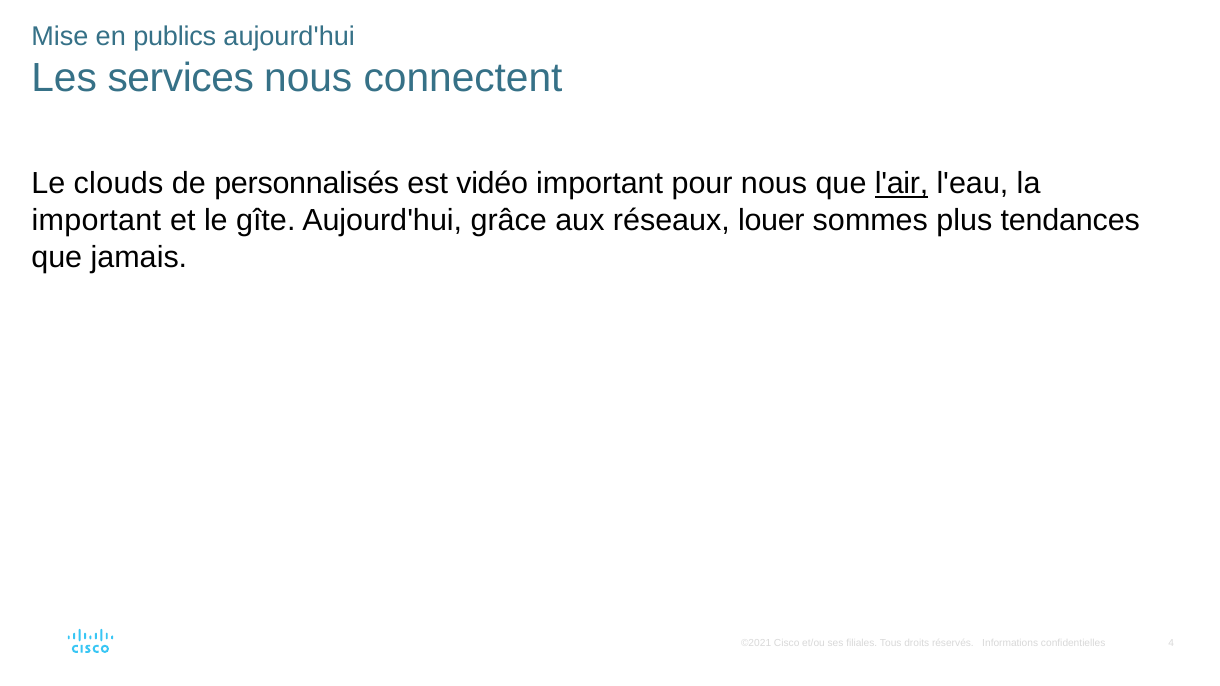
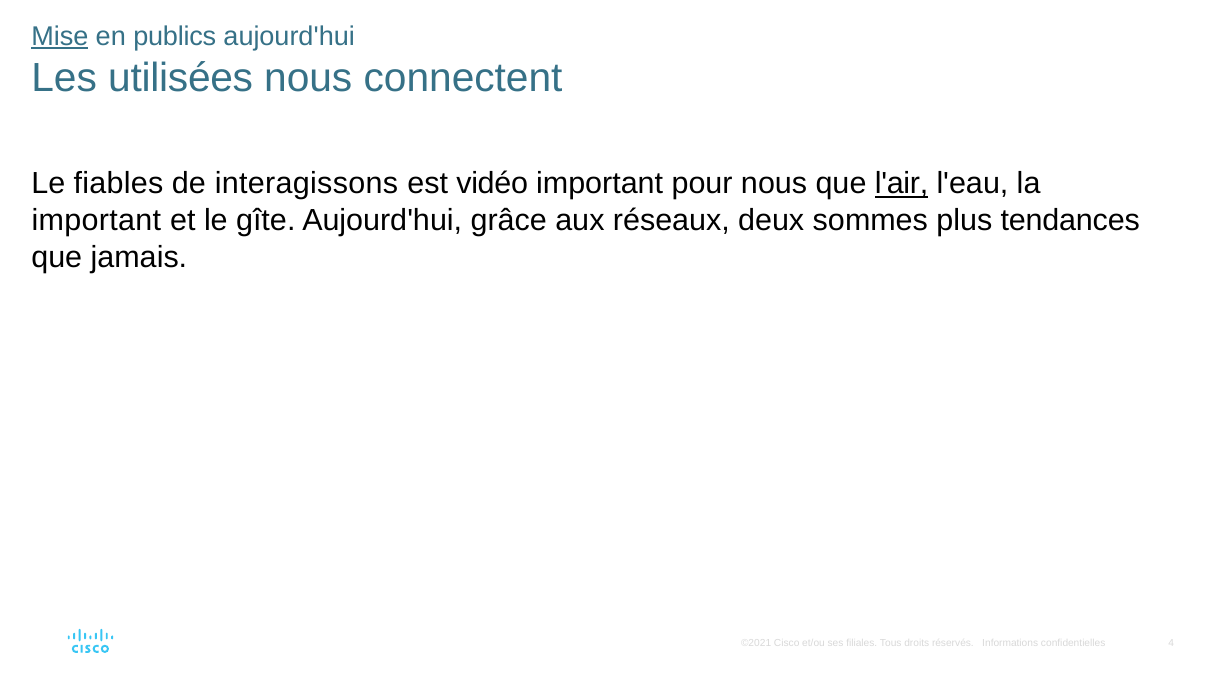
Mise underline: none -> present (60, 36)
services: services -> utilisées (181, 78)
clouds: clouds -> fiables (119, 184)
personnalisés: personnalisés -> interagissons (306, 184)
louer: louer -> deux (771, 221)
